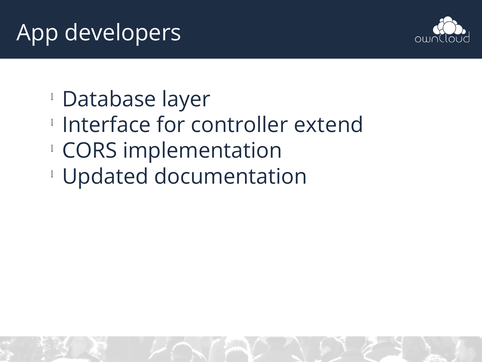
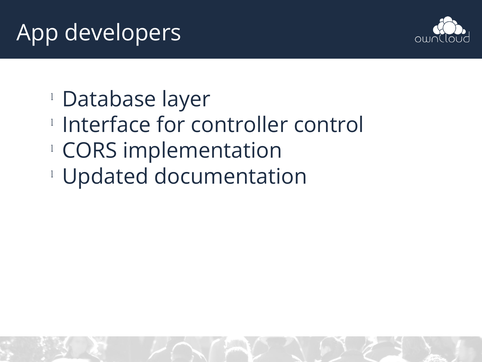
extend: extend -> control (329, 125)
